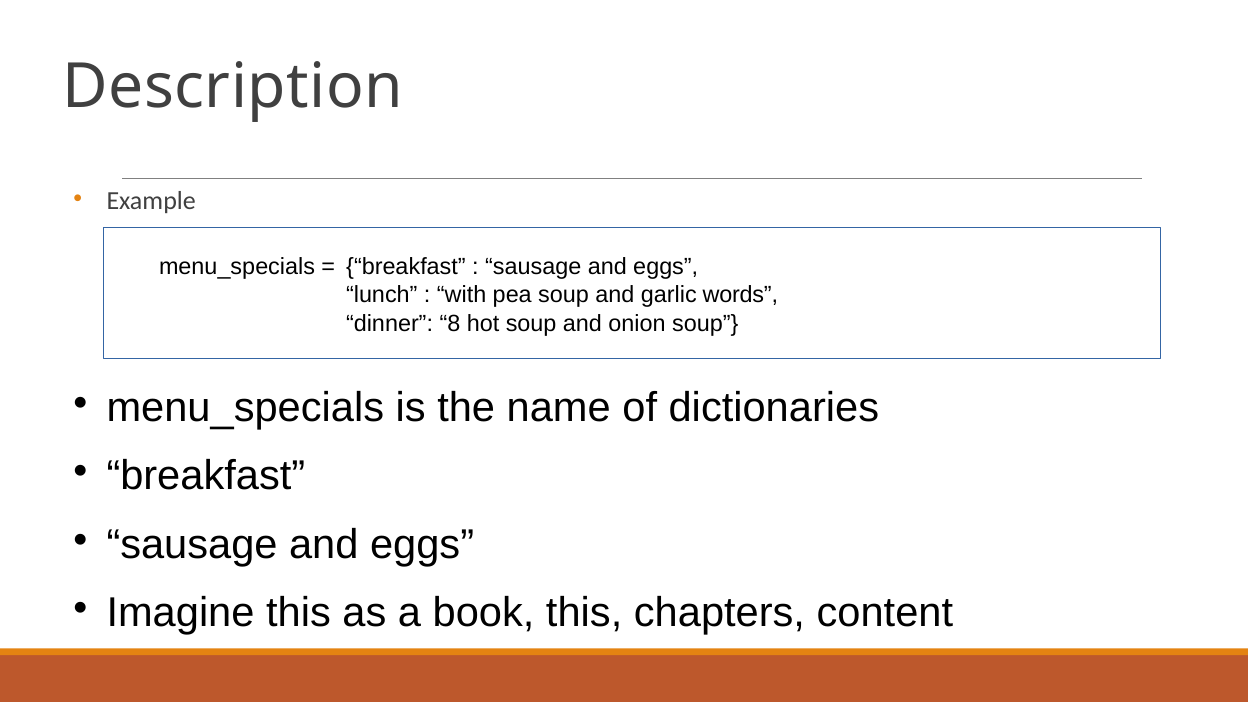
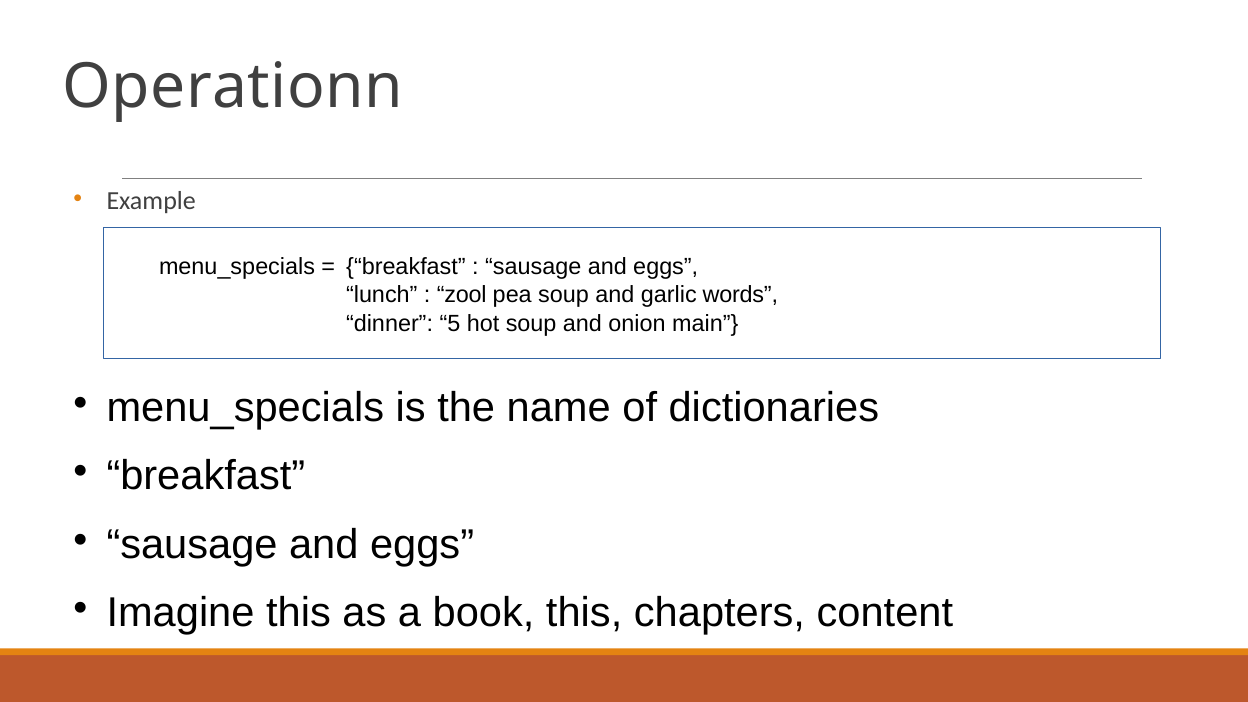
Description: Description -> Operationn (233, 87)
with: with -> zool (462, 295)
8: 8 -> 5 (450, 323)
onion soup: soup -> main (705, 323)
